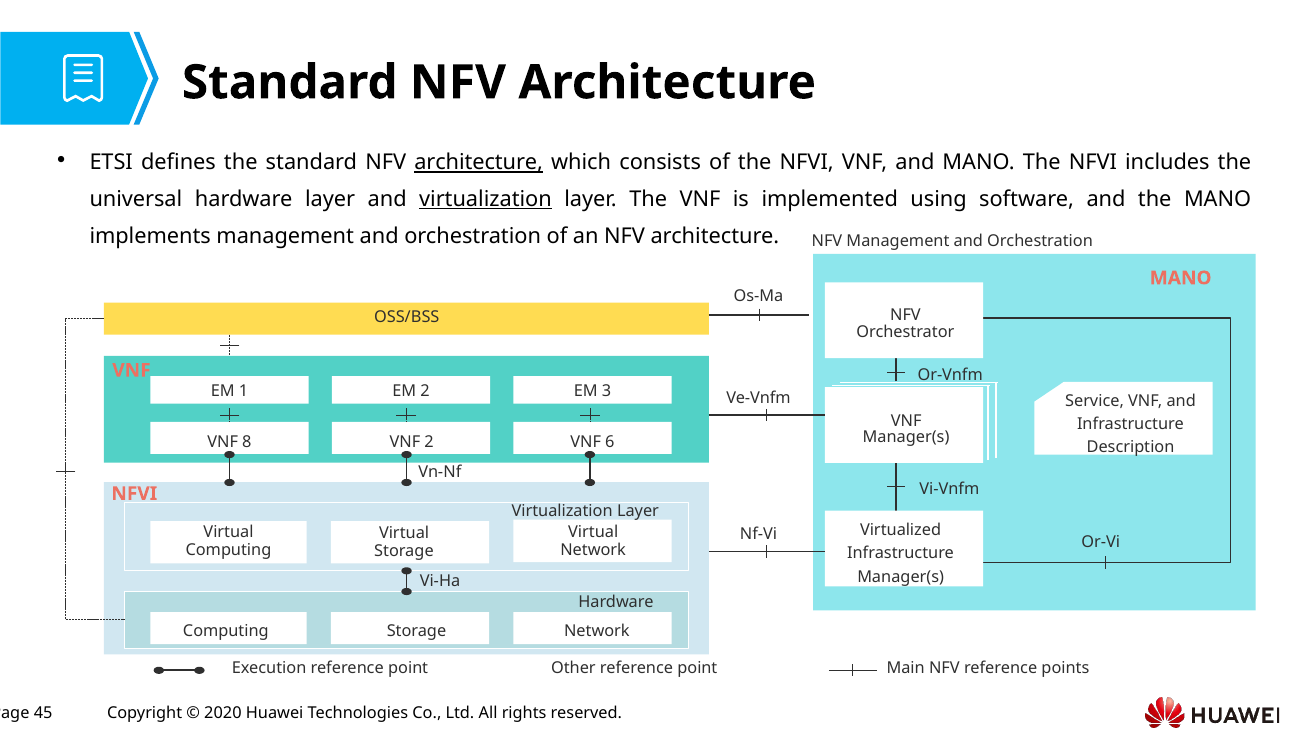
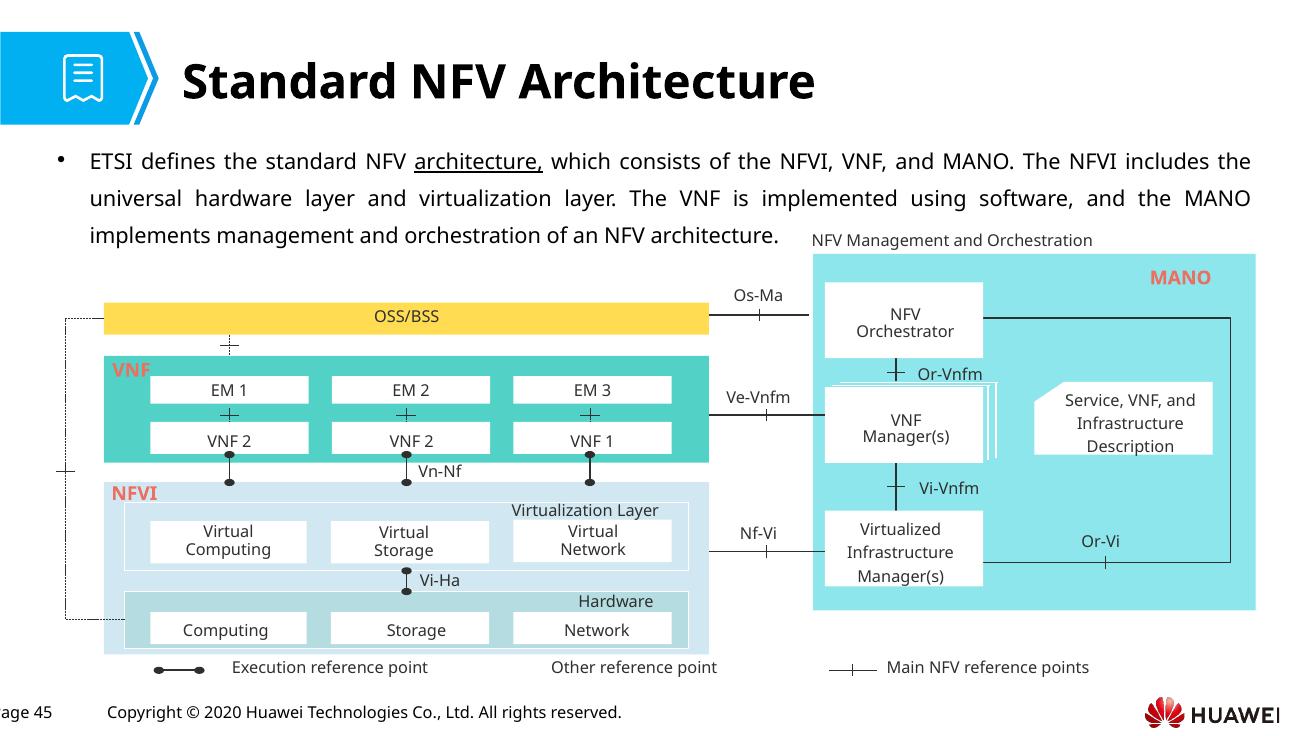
virtualization underline: present -> none (485, 199)
8: 8 -> 2 (247, 442)
VNF 6: 6 -> 1 (610, 442)
